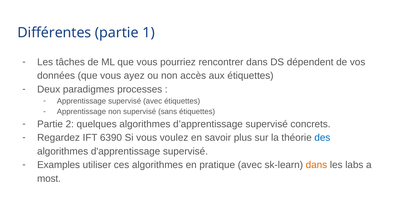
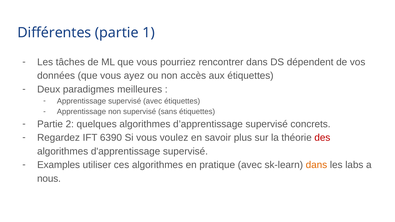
processes: processes -> meilleures (140, 89)
des colour: blue -> red (322, 138)
most: most -> nous (49, 179)
